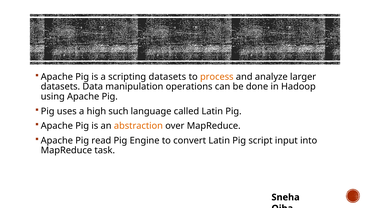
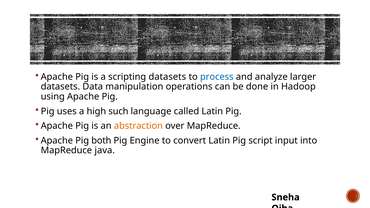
process colour: orange -> blue (217, 77)
read: read -> both (101, 141)
task: task -> java (105, 151)
